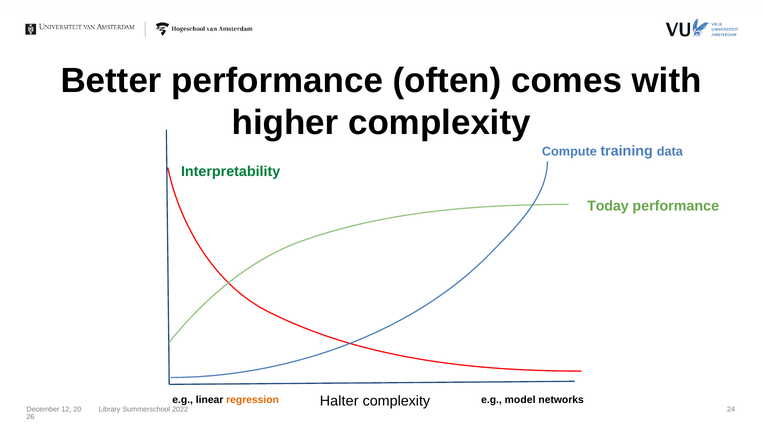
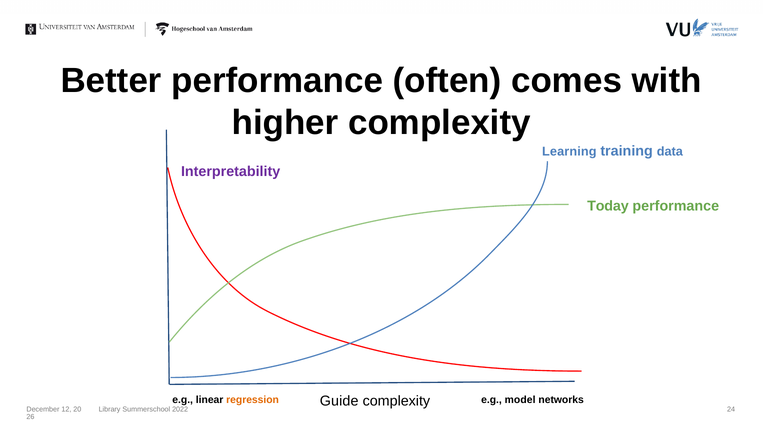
Compute: Compute -> Learning (569, 152)
Interpretability colour: green -> purple (231, 171)
Halter: Halter -> Guide (339, 401)
